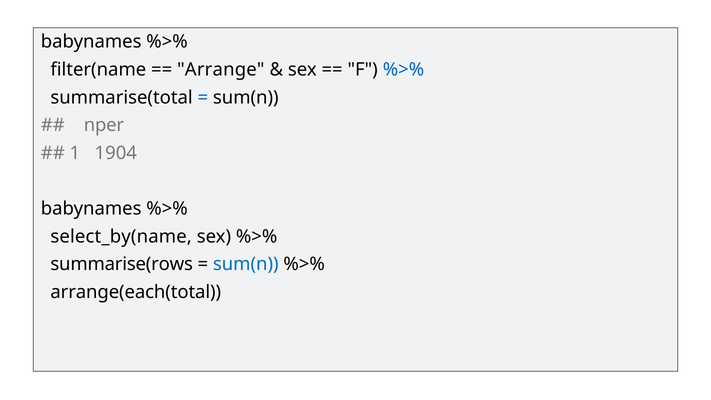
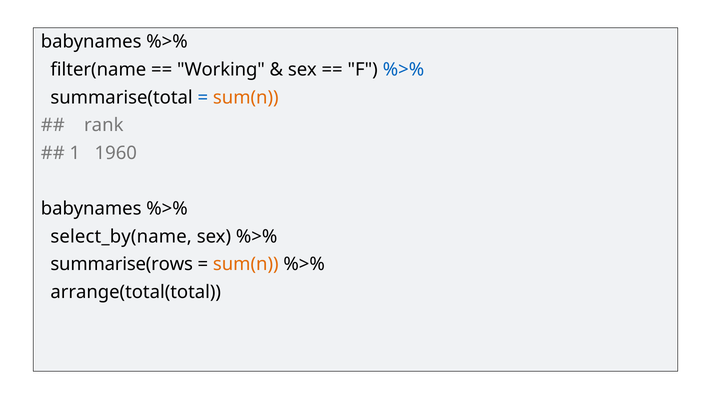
Arrange: Arrange -> Working (221, 70)
sum(n colour: black -> orange (246, 97)
nper: nper -> rank (104, 125)
1904: 1904 -> 1960 (116, 153)
sum(n colour: blue -> orange (246, 264)
arrange(each(total: arrange(each(total -> arrange(total(total (136, 292)
